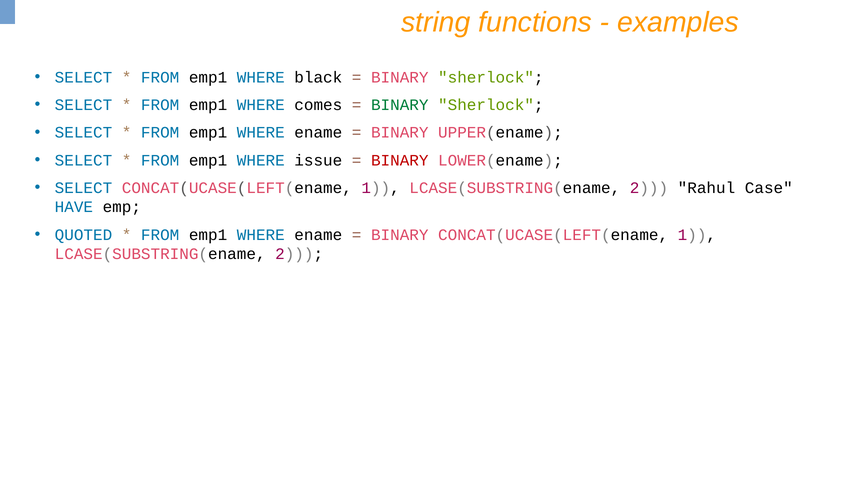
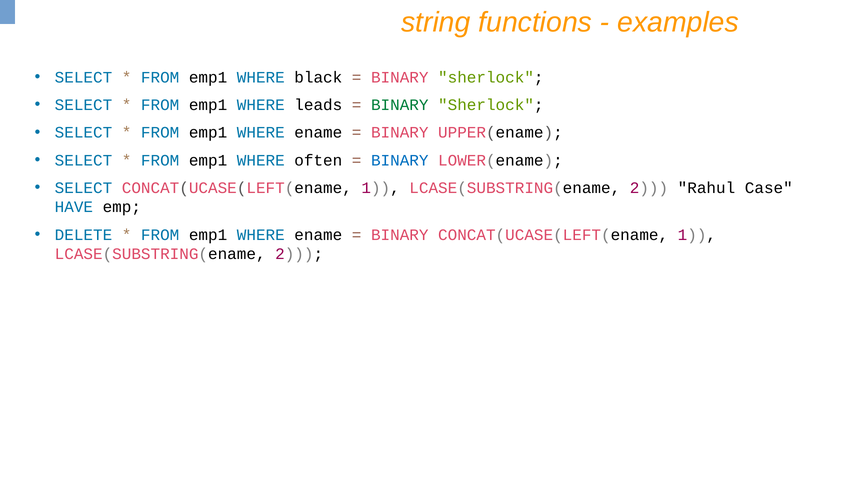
comes: comes -> leads (318, 105)
issue: issue -> often (318, 160)
BINARY colour: red -> blue (400, 160)
QUOTED: QUOTED -> DELETE (83, 235)
